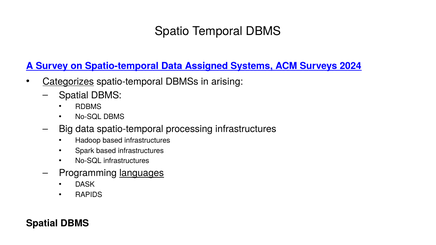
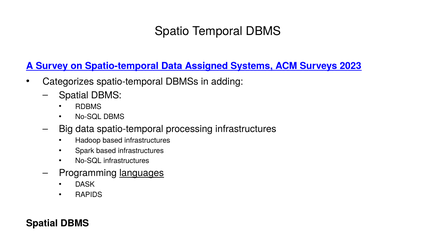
2024: 2024 -> 2023 (351, 66)
Categorizes underline: present -> none (68, 82)
arising: arising -> adding (227, 82)
